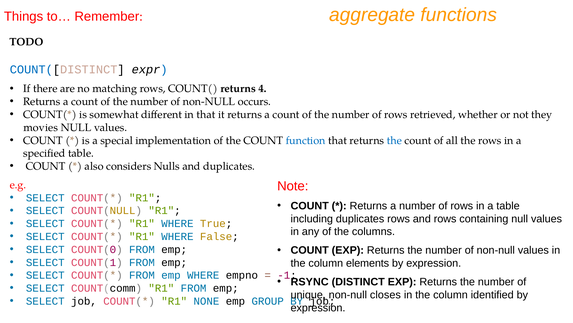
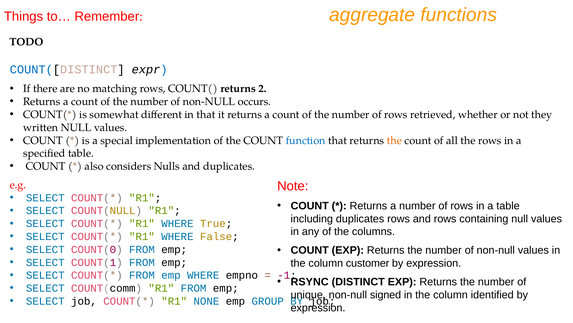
4: 4 -> 2 (263, 89)
movies: movies -> written (41, 127)
the colour: blue -> orange (394, 140)
elements: elements -> customer (368, 263)
closes: closes -> signed (386, 294)
